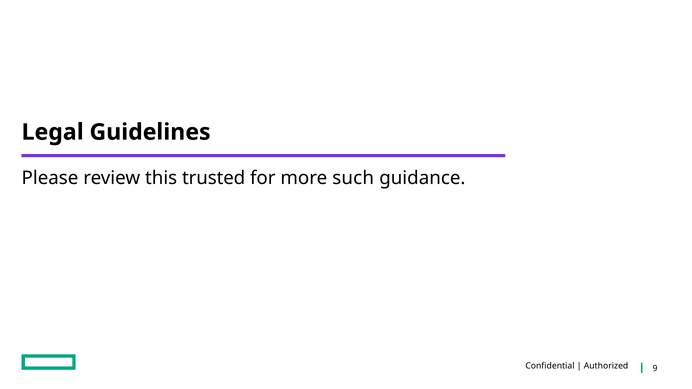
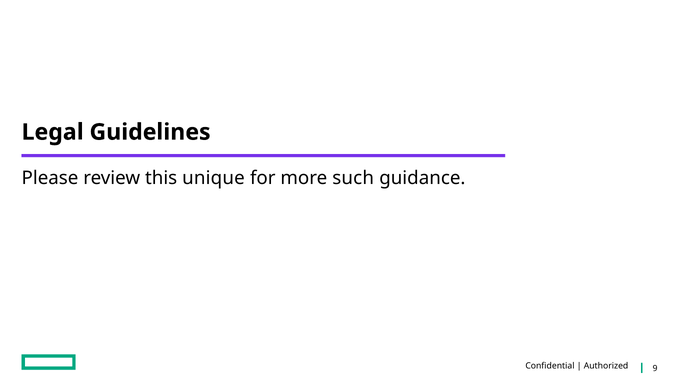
trusted: trusted -> unique (213, 178)
